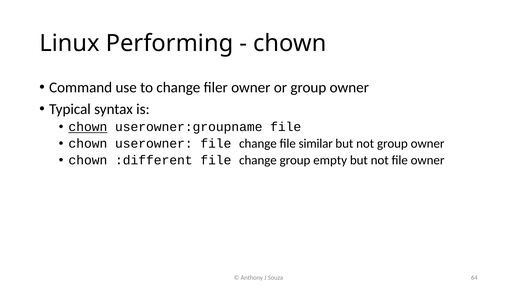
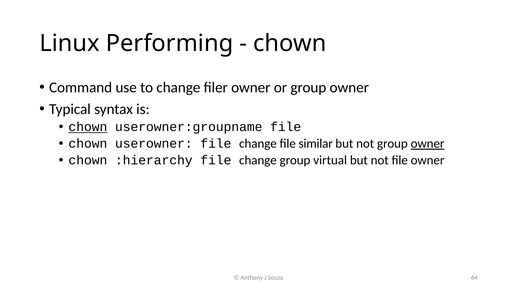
owner underline: none -> present (428, 144)
:different: :different -> :hierarchy (154, 160)
empty: empty -> virtual (330, 160)
